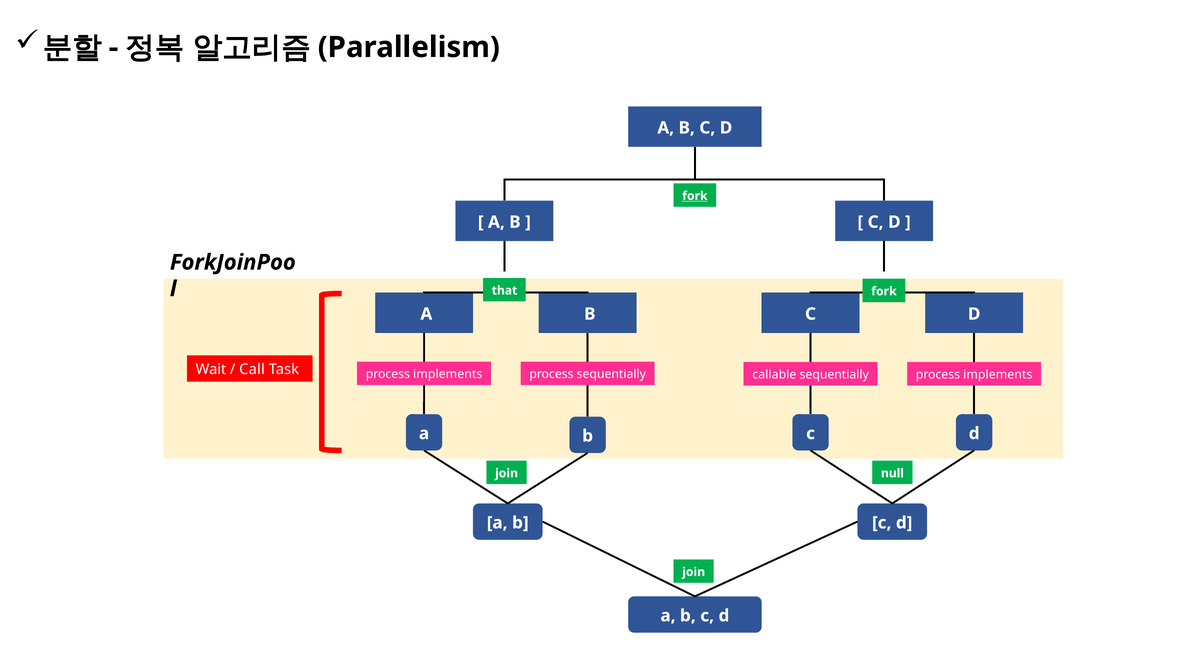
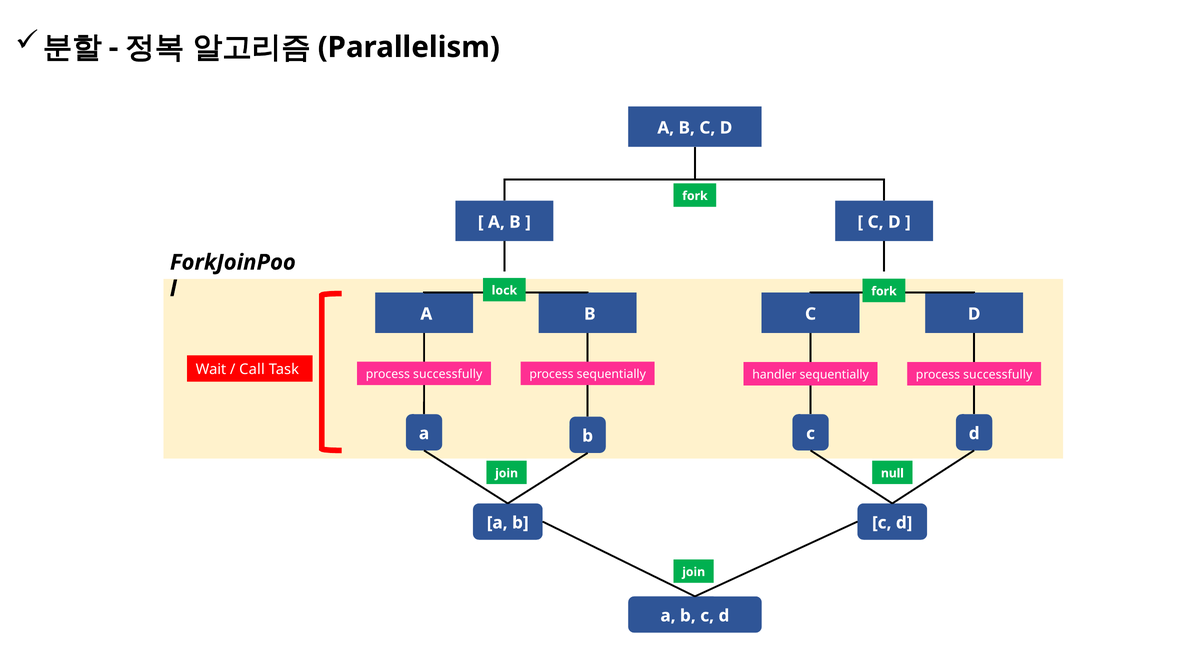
fork underline: present -> none (695, 196)
that: that -> lock (504, 290)
implements: implements -> successfully (448, 374)
callable: callable -> handler (774, 374)
sequentially process implements: implements -> successfully (998, 374)
